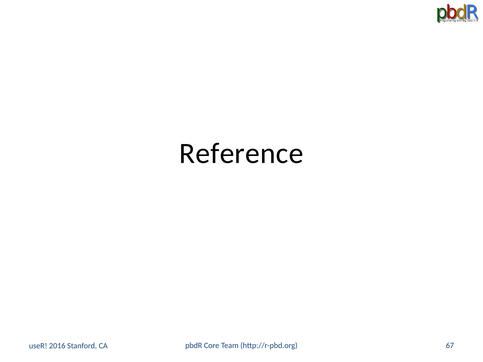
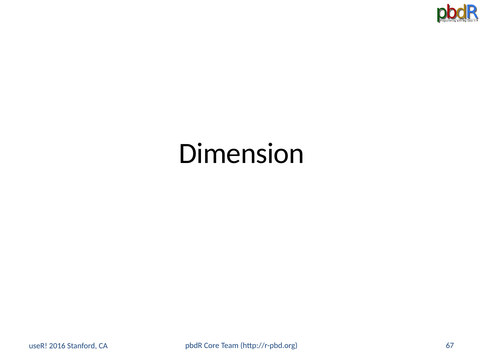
Reference: Reference -> Dimension (242, 153)
